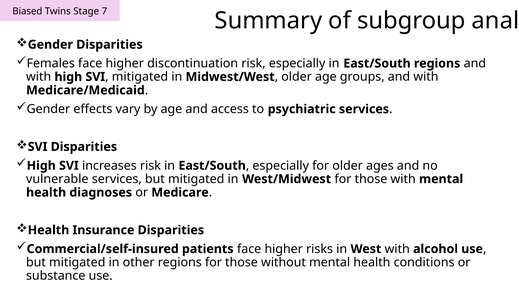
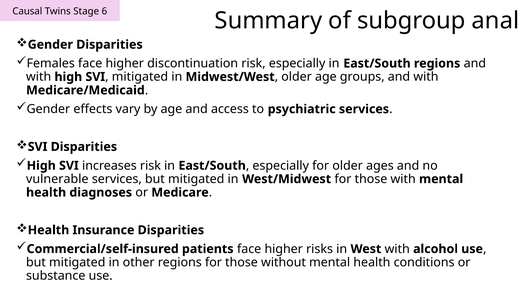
Biased: Biased -> Causal (27, 11)
7: 7 -> 6 (104, 11)
